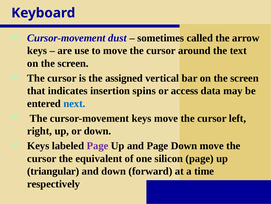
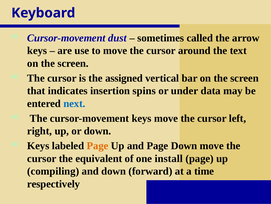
access: access -> under (185, 91)
Page colour: purple -> orange (98, 145)
silicon: silicon -> install (169, 158)
triangular: triangular -> compiling (53, 171)
